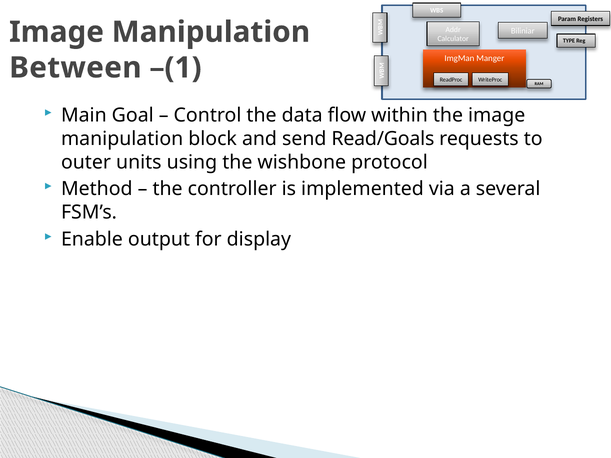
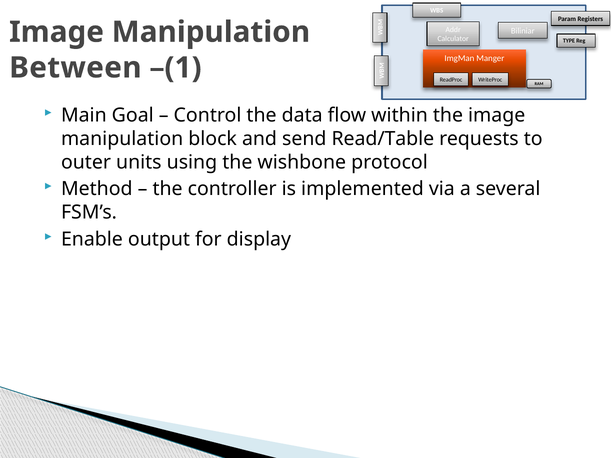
Read/Goals: Read/Goals -> Read/Table (383, 139)
